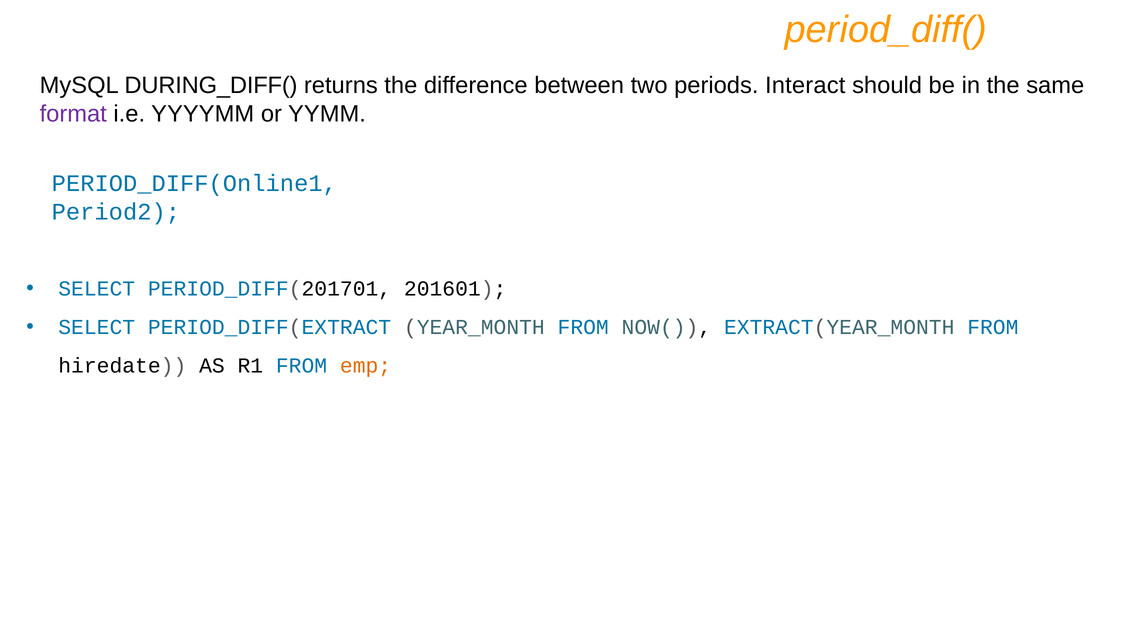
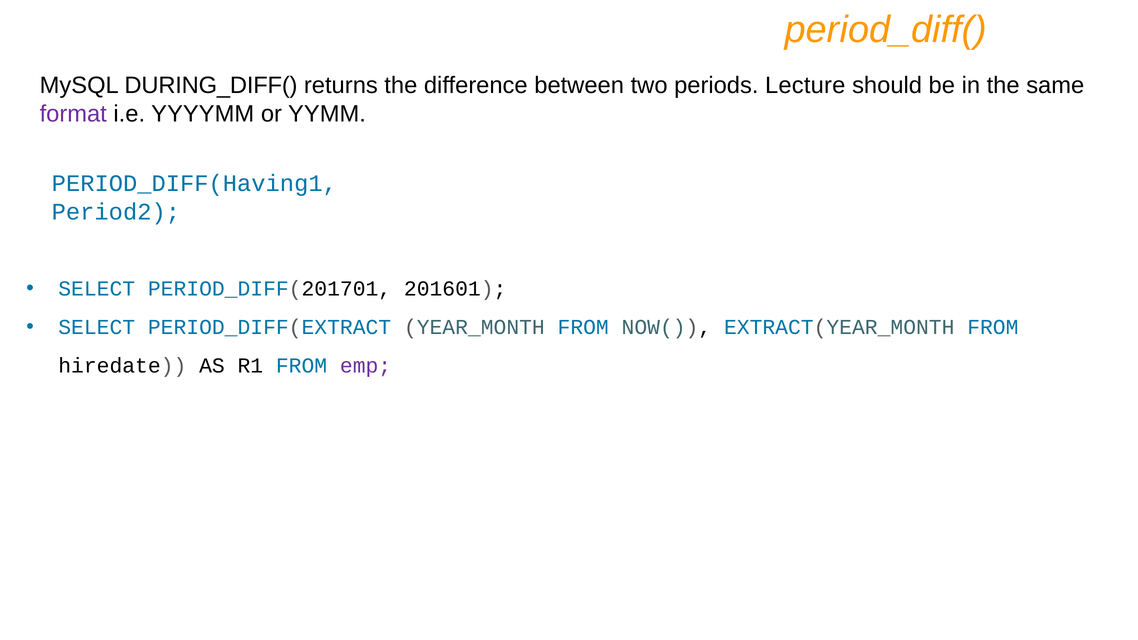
Interact: Interact -> Lecture (805, 86)
PERIOD_DIFF(Online1: PERIOD_DIFF(Online1 -> PERIOD_DIFF(Having1 (194, 184)
emp colour: orange -> purple (366, 366)
